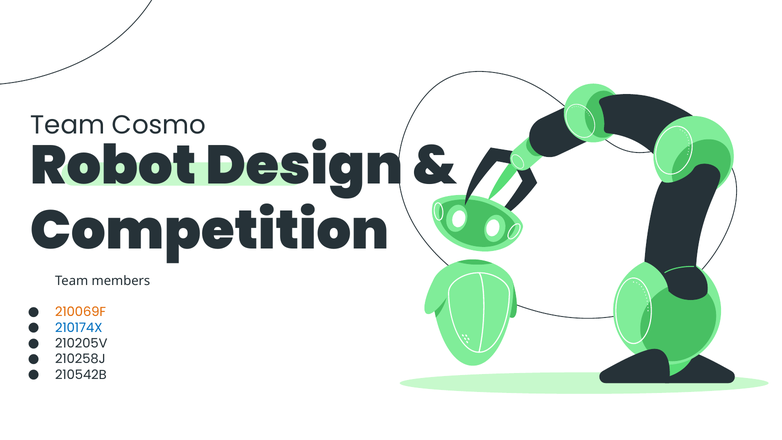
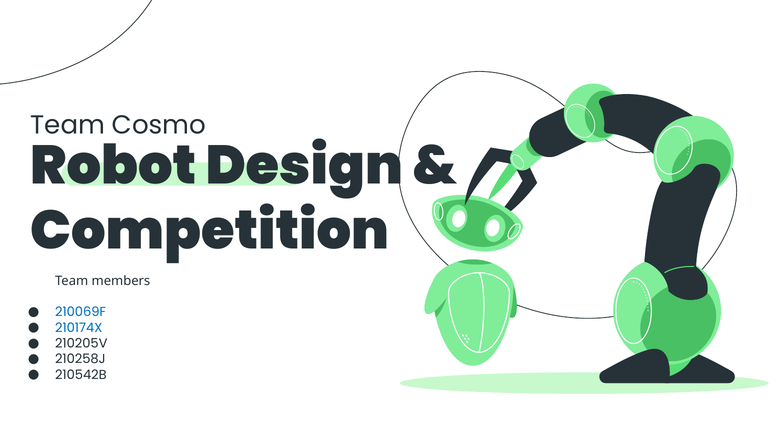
210069F colour: orange -> blue (81, 312)
